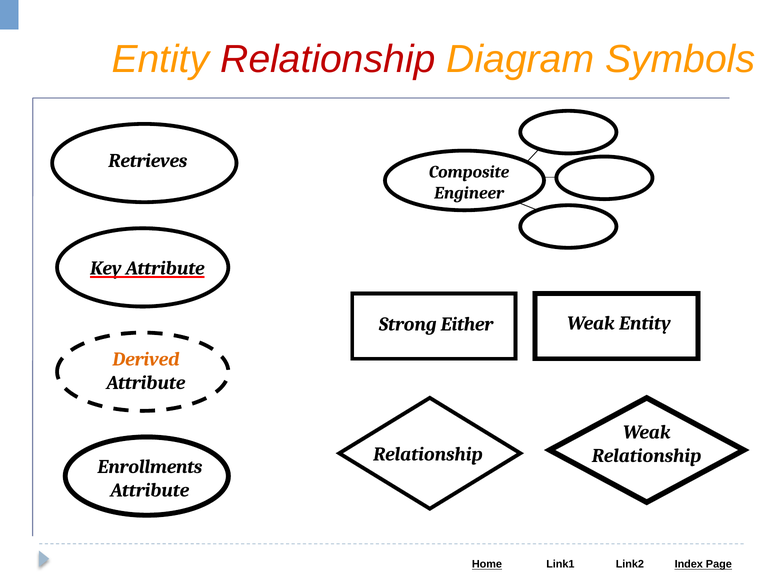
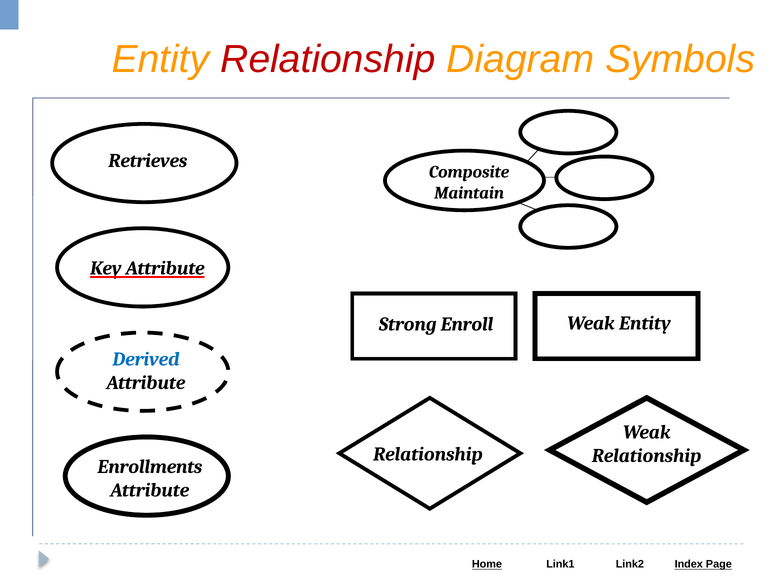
Engineer: Engineer -> Maintain (469, 193)
Either: Either -> Enroll (467, 324)
Derived colour: orange -> blue (146, 360)
